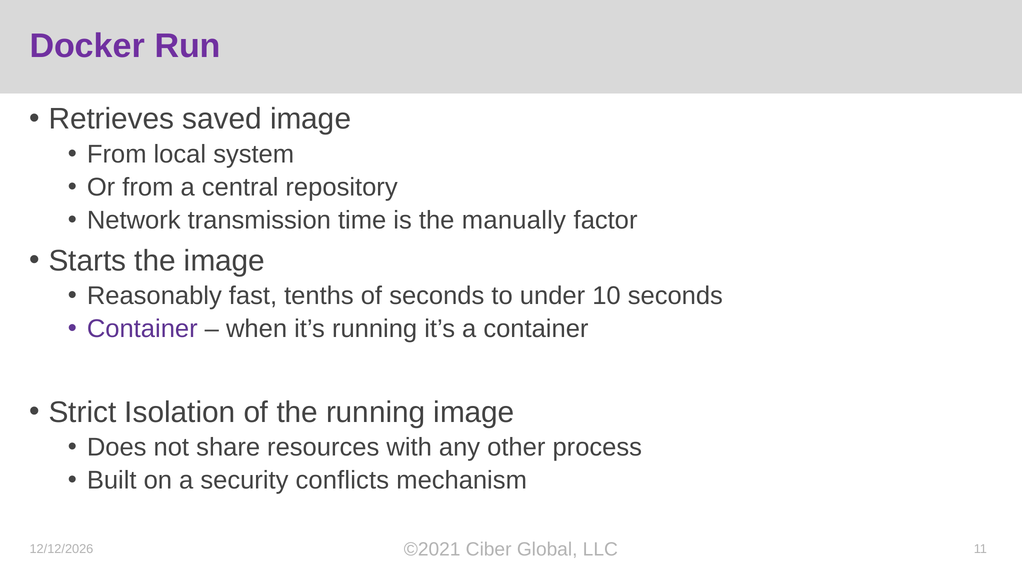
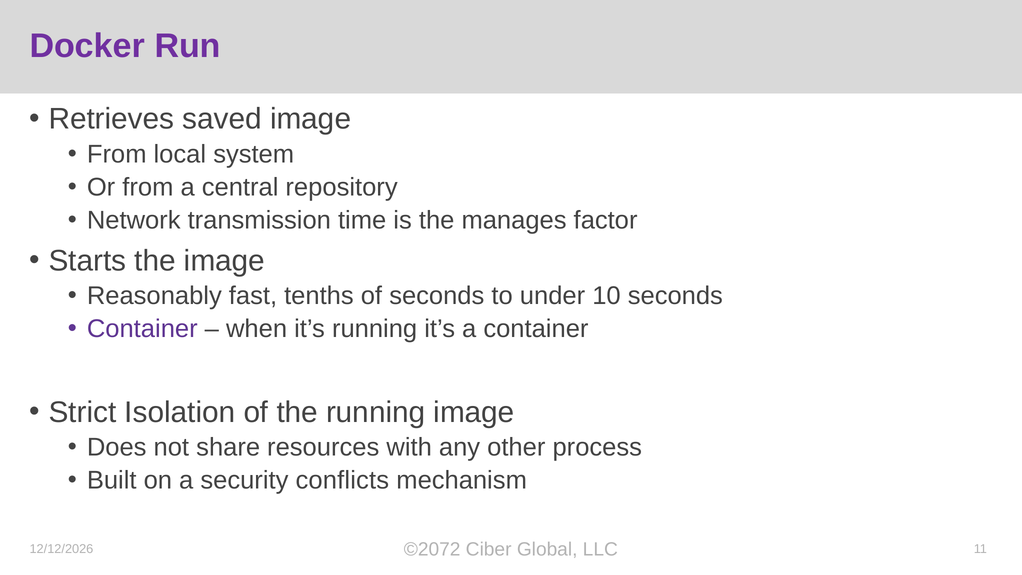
manually: manually -> manages (514, 220)
©2021: ©2021 -> ©2072 (432, 549)
